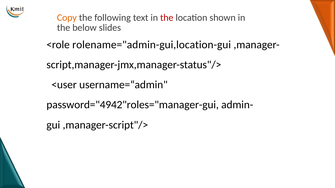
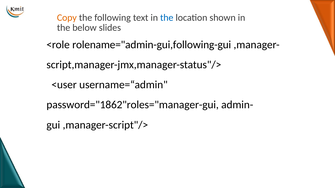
the colour: red -> blue (167, 18)
rolename="admin-gui,location-gui: rolename="admin-gui,location-gui -> rolename="admin-gui,following-gui (152, 45)
password="4942"roles="manager-gui: password="4942"roles="manager-gui -> password="1862"roles="manager-gui (133, 105)
